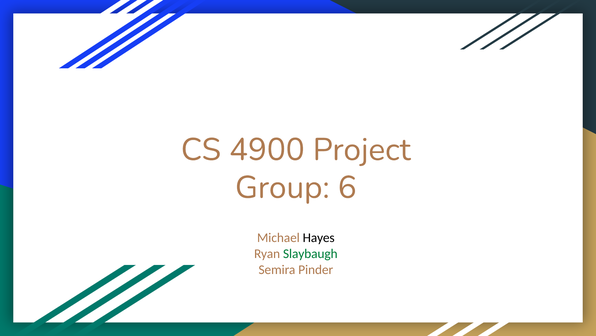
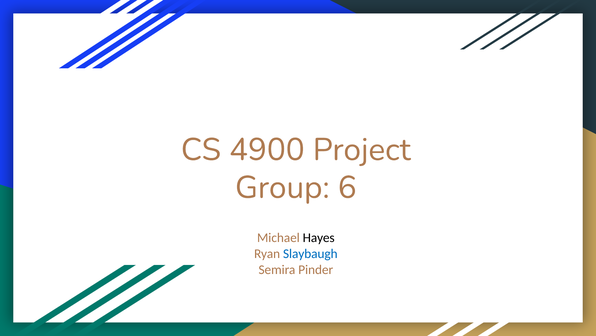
Slaybaugh colour: green -> blue (310, 253)
